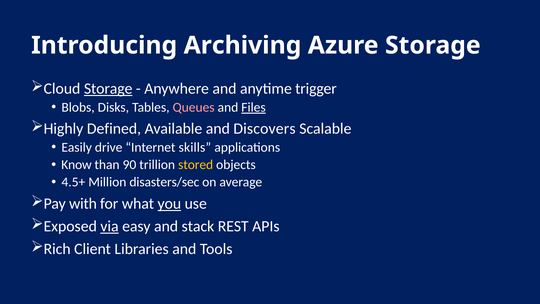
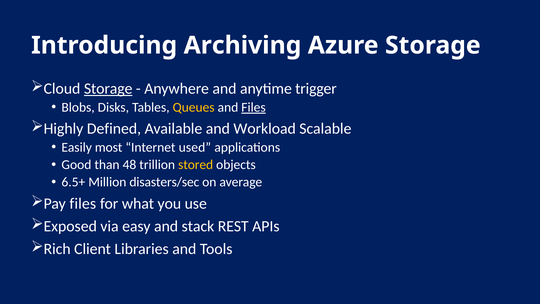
Queues colour: pink -> yellow (194, 107)
Discovers: Discovers -> Workload (265, 129)
drive: drive -> most (109, 147)
skills: skills -> used (195, 147)
Know: Know -> Good (76, 165)
90: 90 -> 48 (129, 165)
4.5+: 4.5+ -> 6.5+ (73, 182)
Pay with: with -> files (83, 203)
you underline: present -> none (169, 203)
via underline: present -> none (109, 226)
